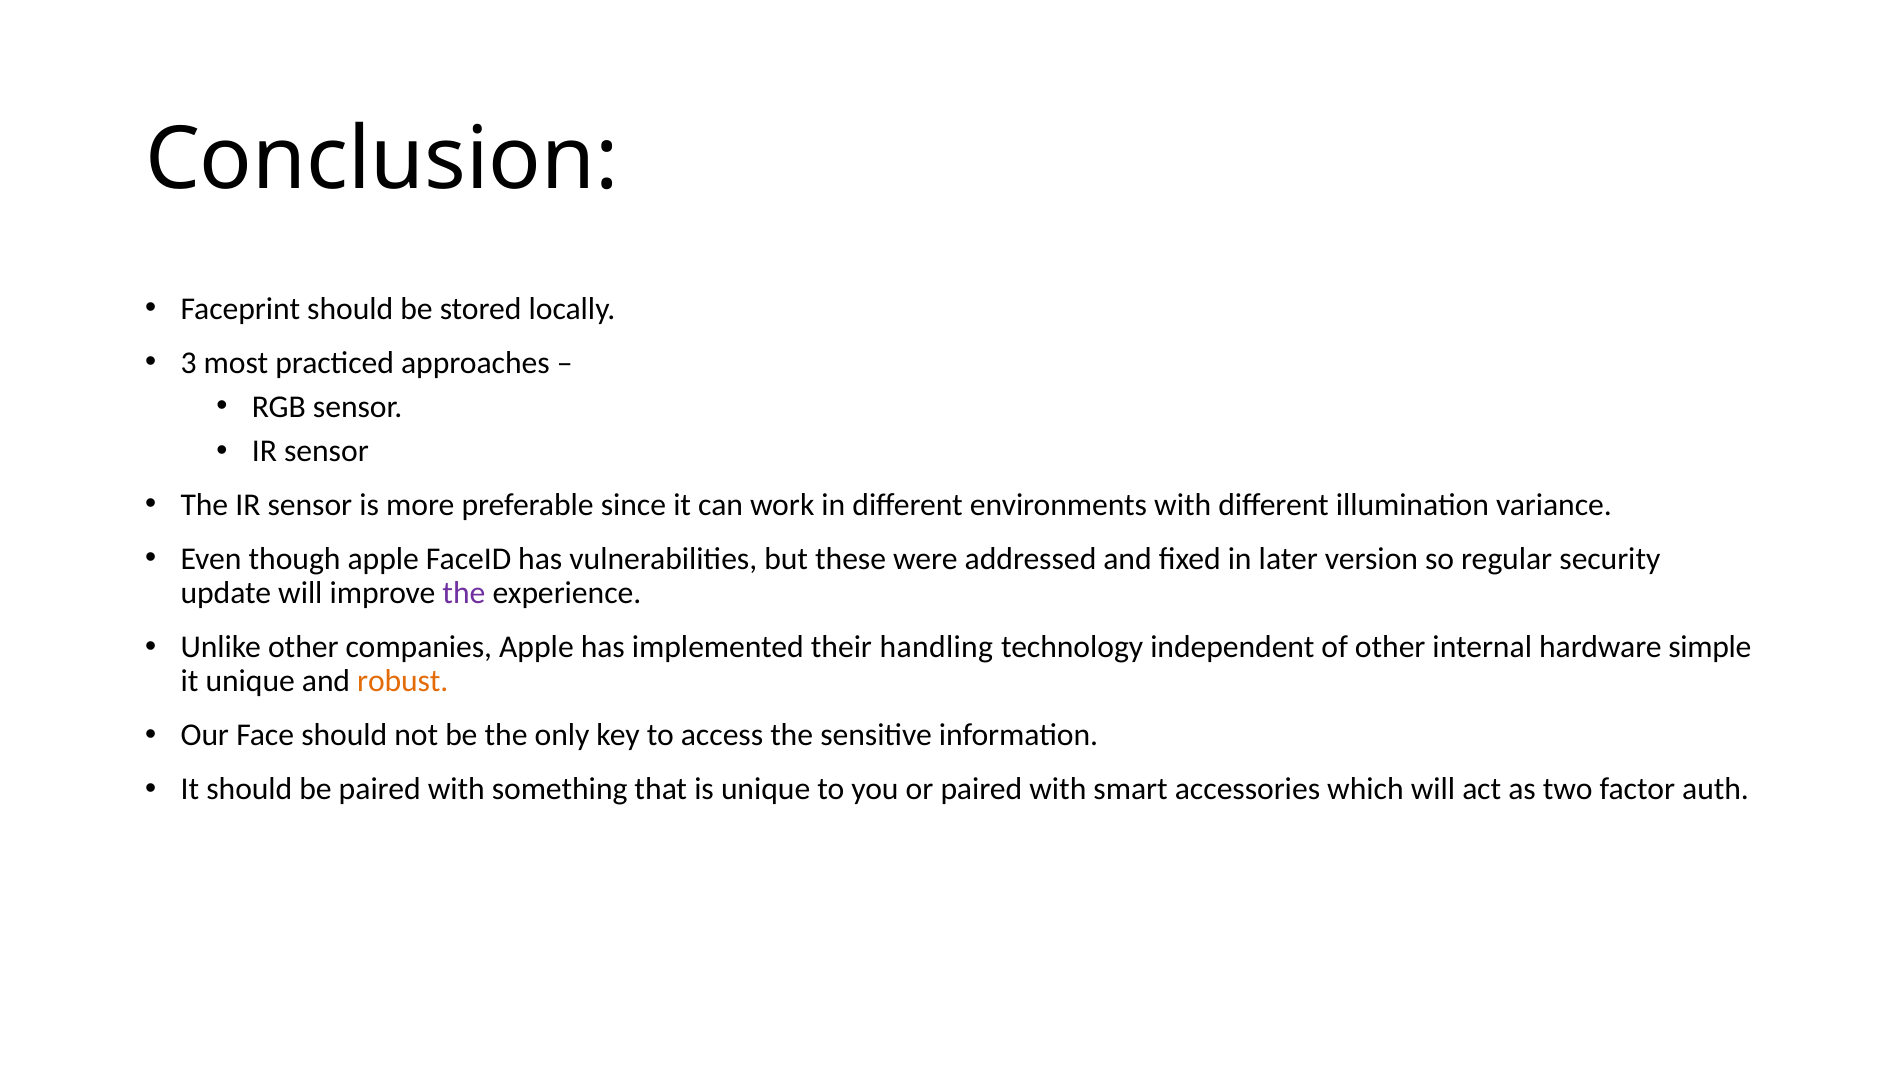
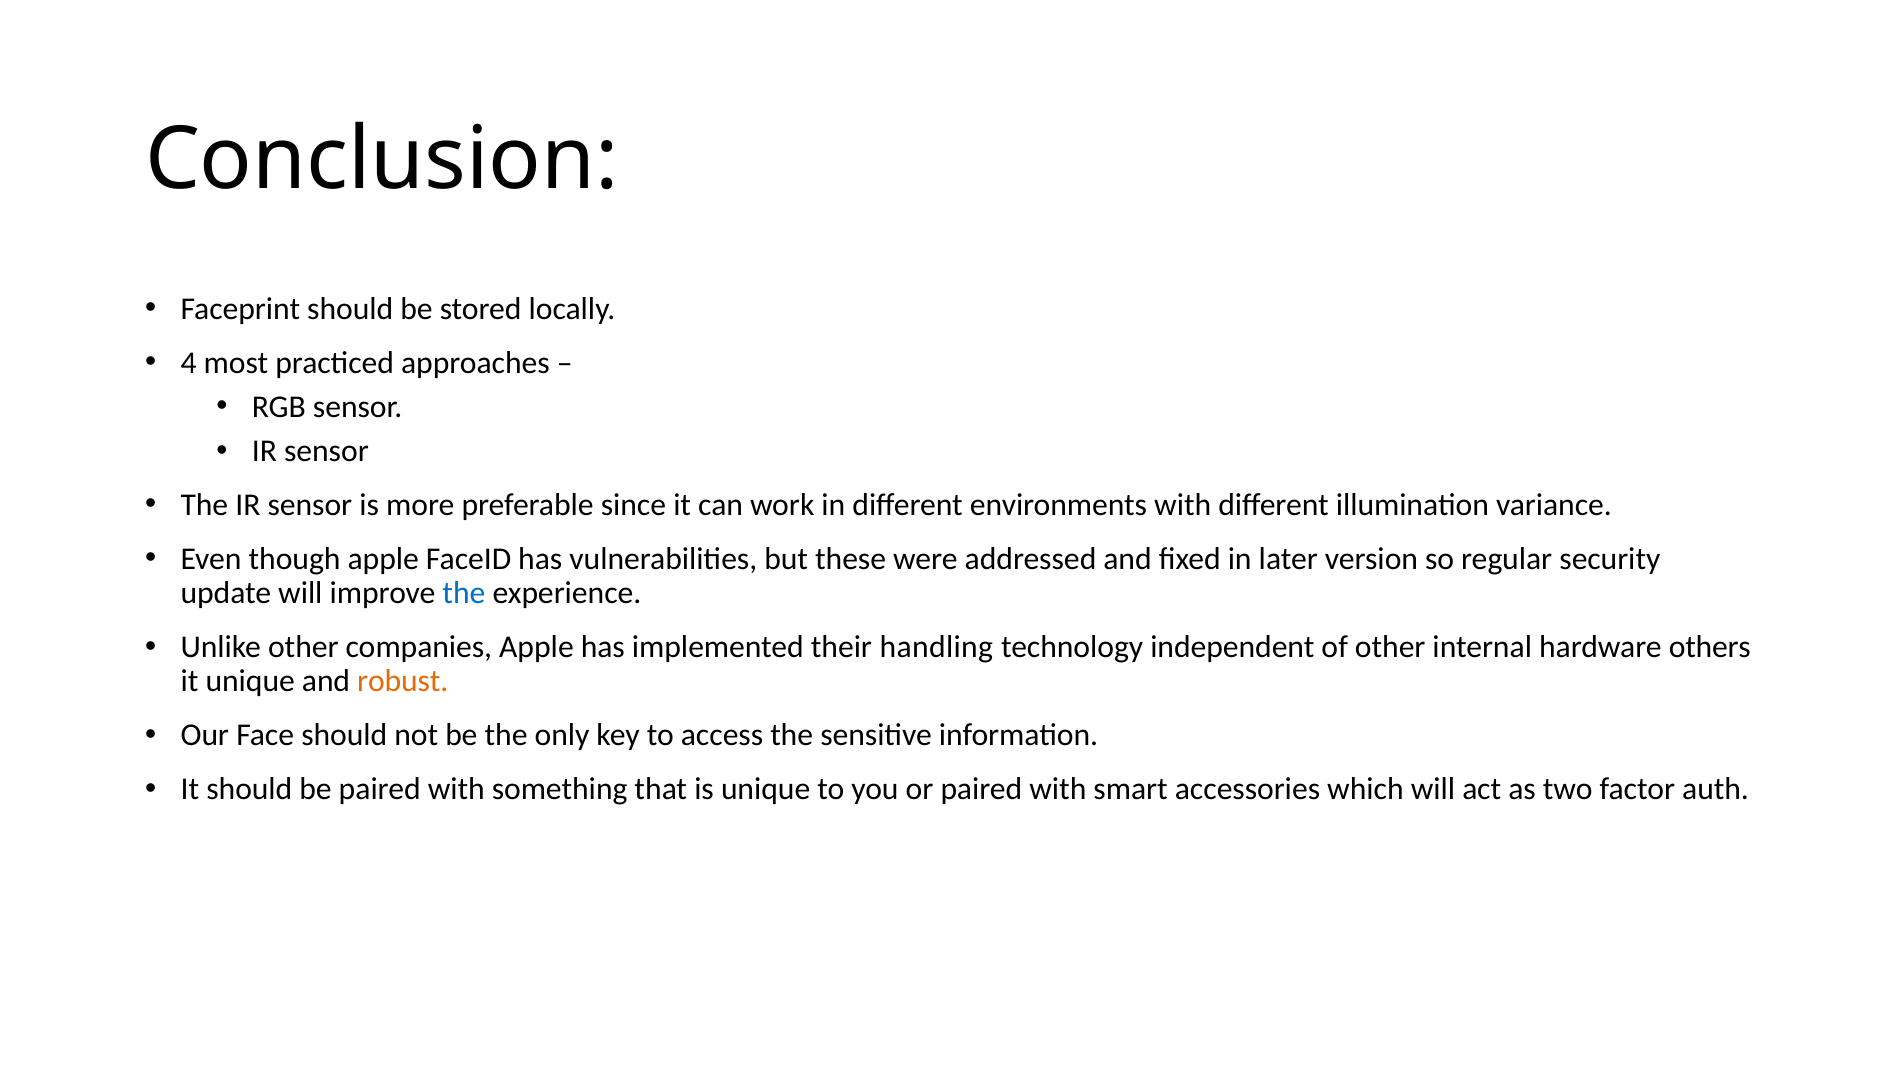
3: 3 -> 4 (189, 363)
the colour: purple -> blue (464, 593)
simple: simple -> others (1710, 647)
